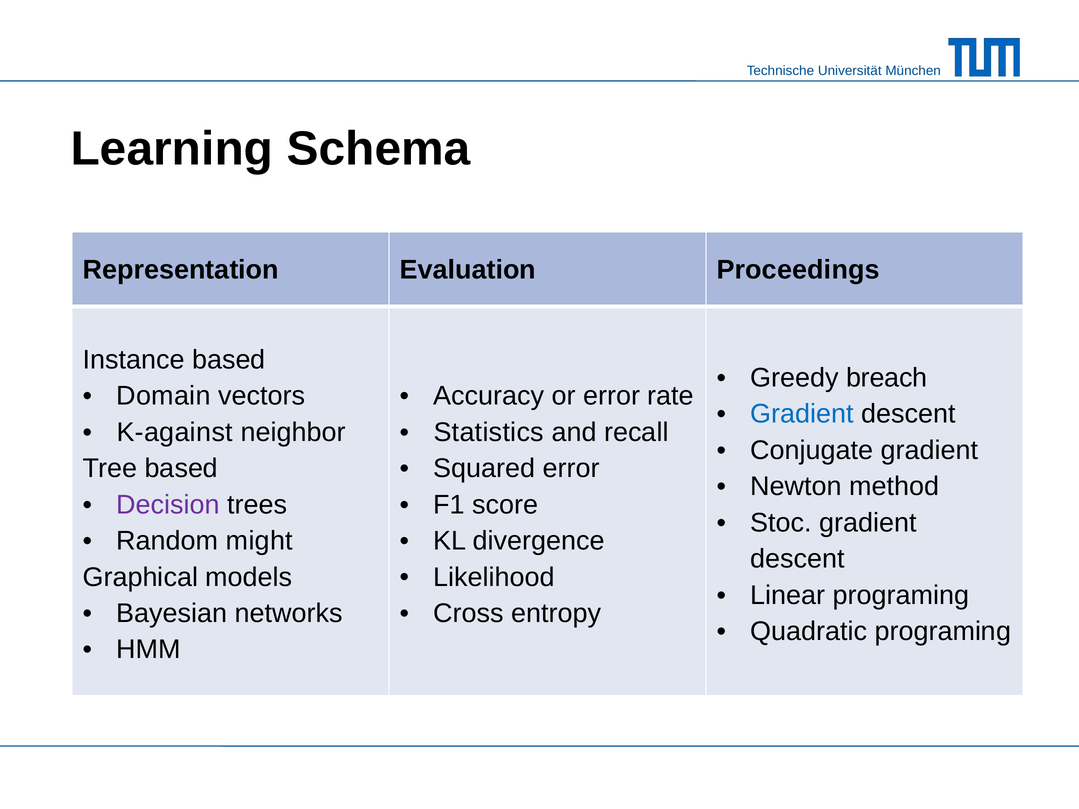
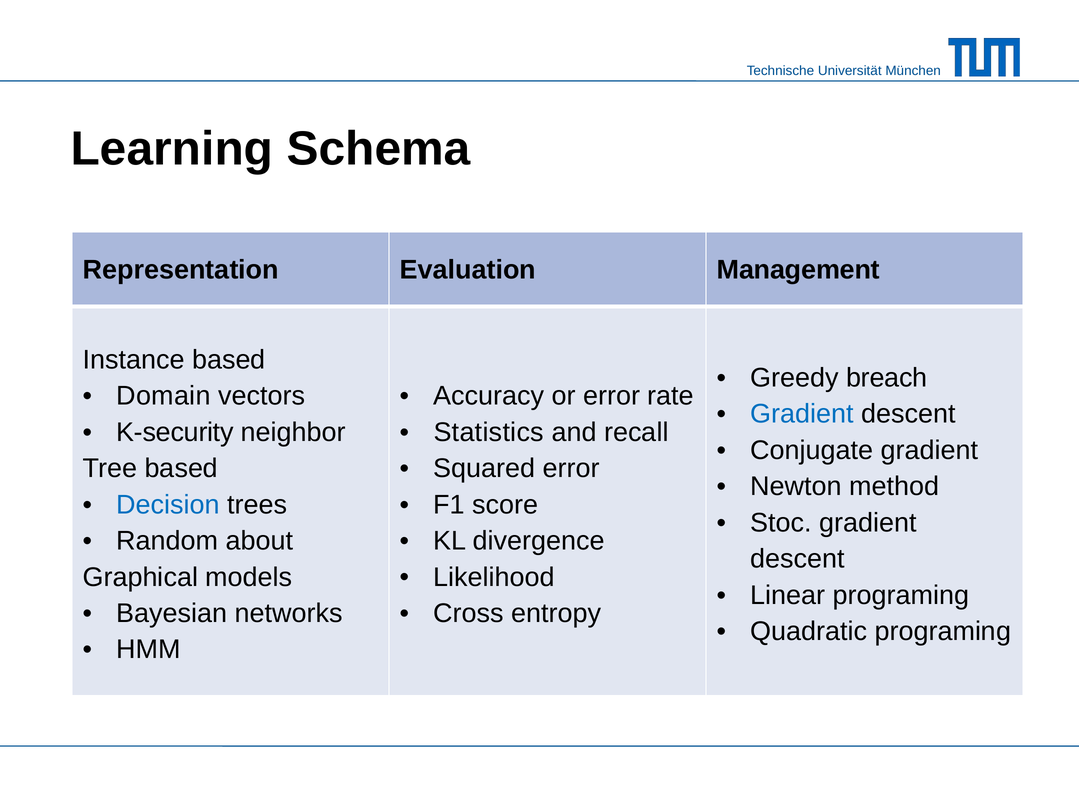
Proceedings: Proceedings -> Management (798, 270)
K-against: K-against -> K-security (175, 432)
Decision colour: purple -> blue (168, 505)
might: might -> about (259, 541)
